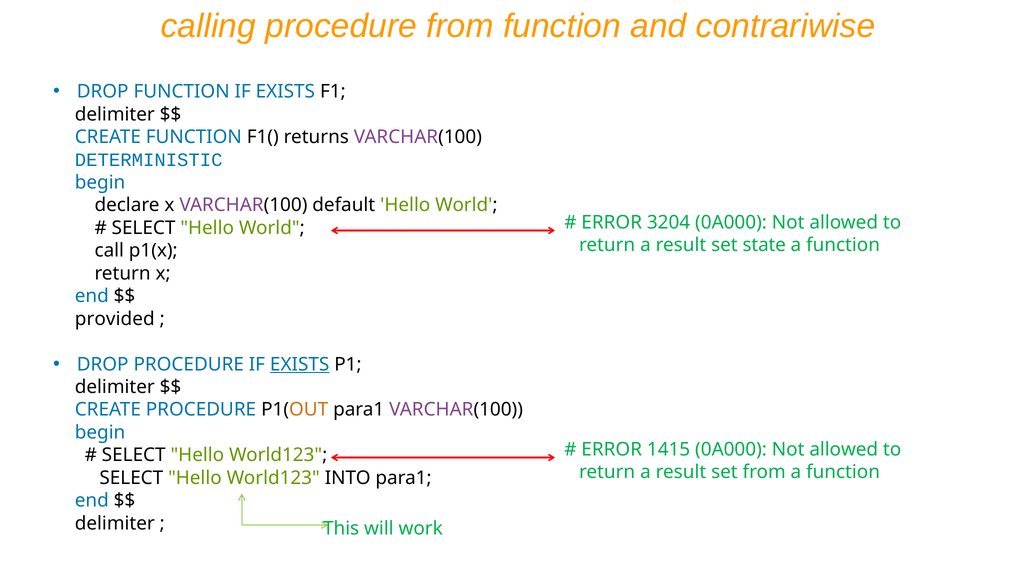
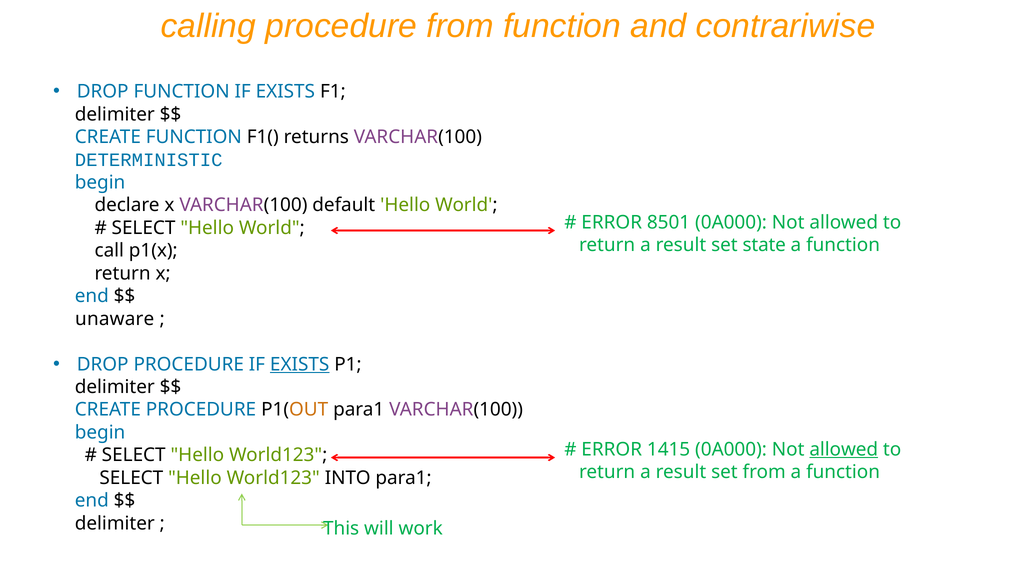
3204: 3204 -> 8501 (669, 222)
provided: provided -> unaware (115, 319)
allowed underline: none -> present (844, 450)
